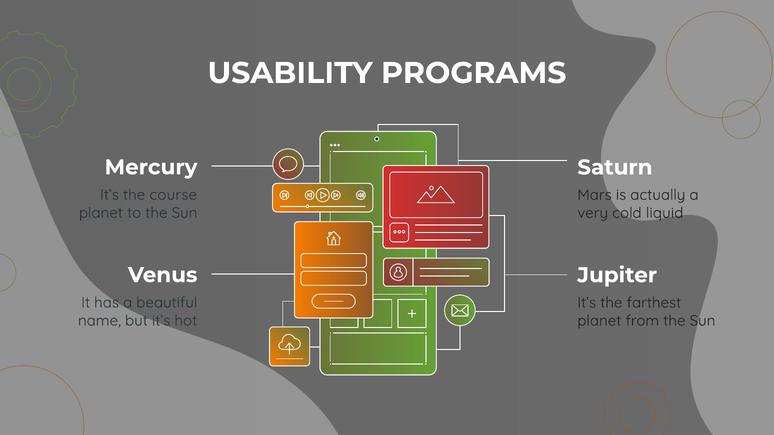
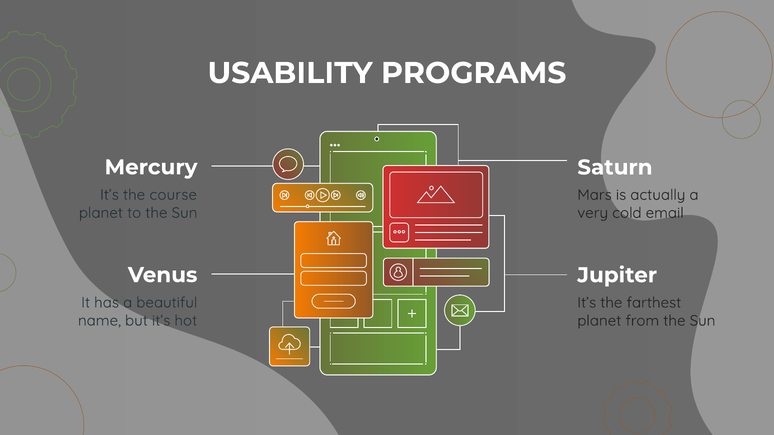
liquid: liquid -> email (665, 213)
